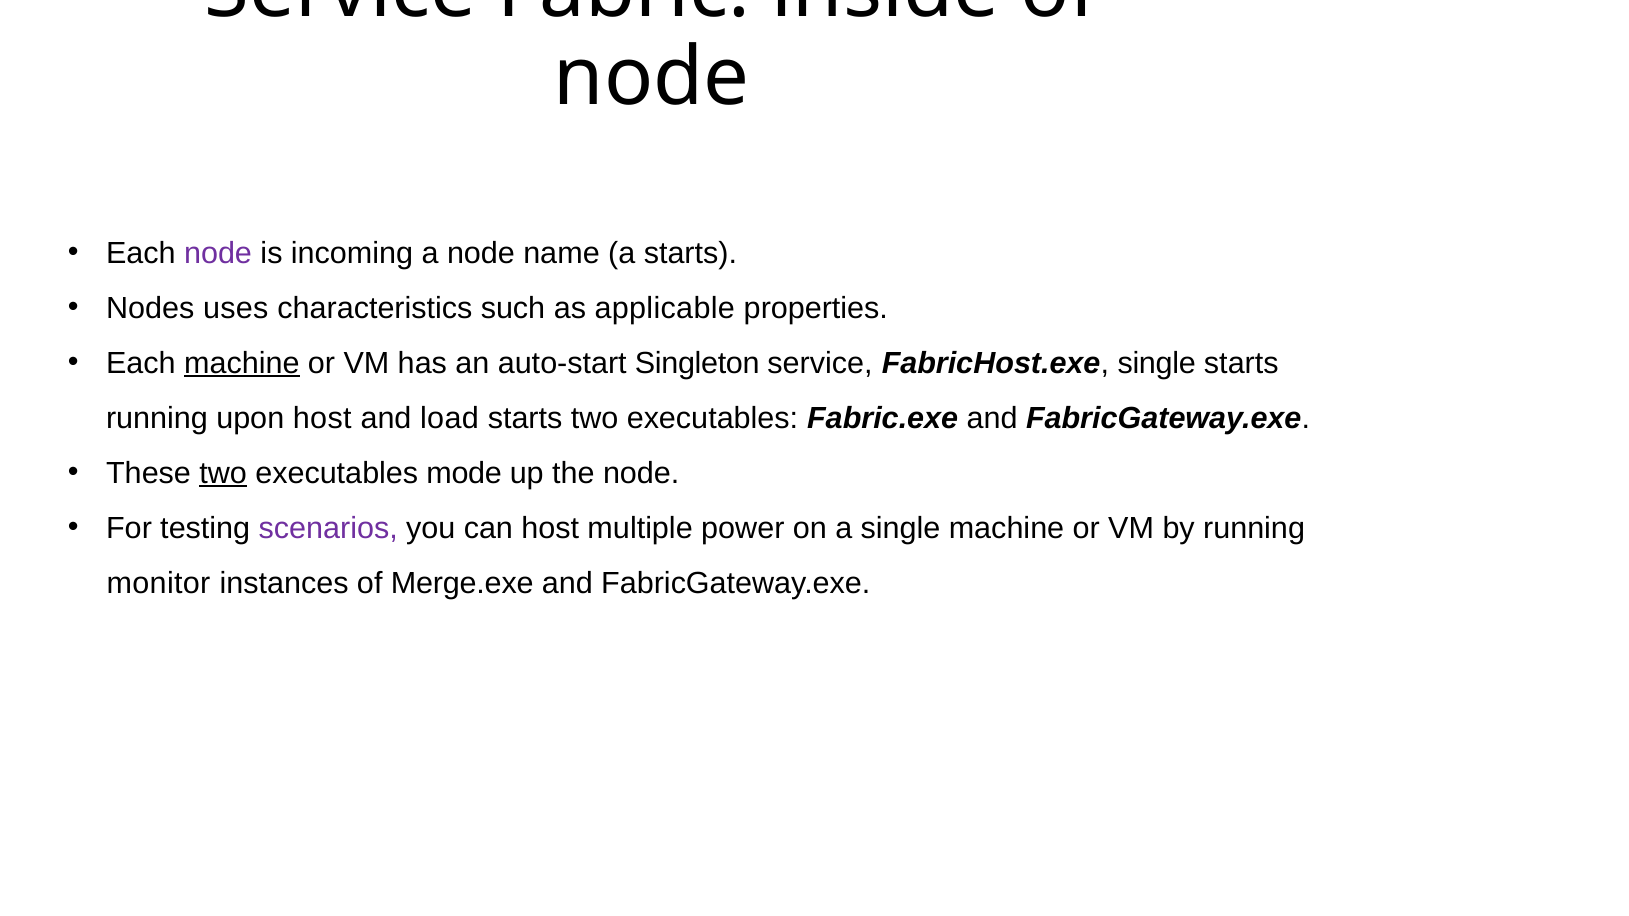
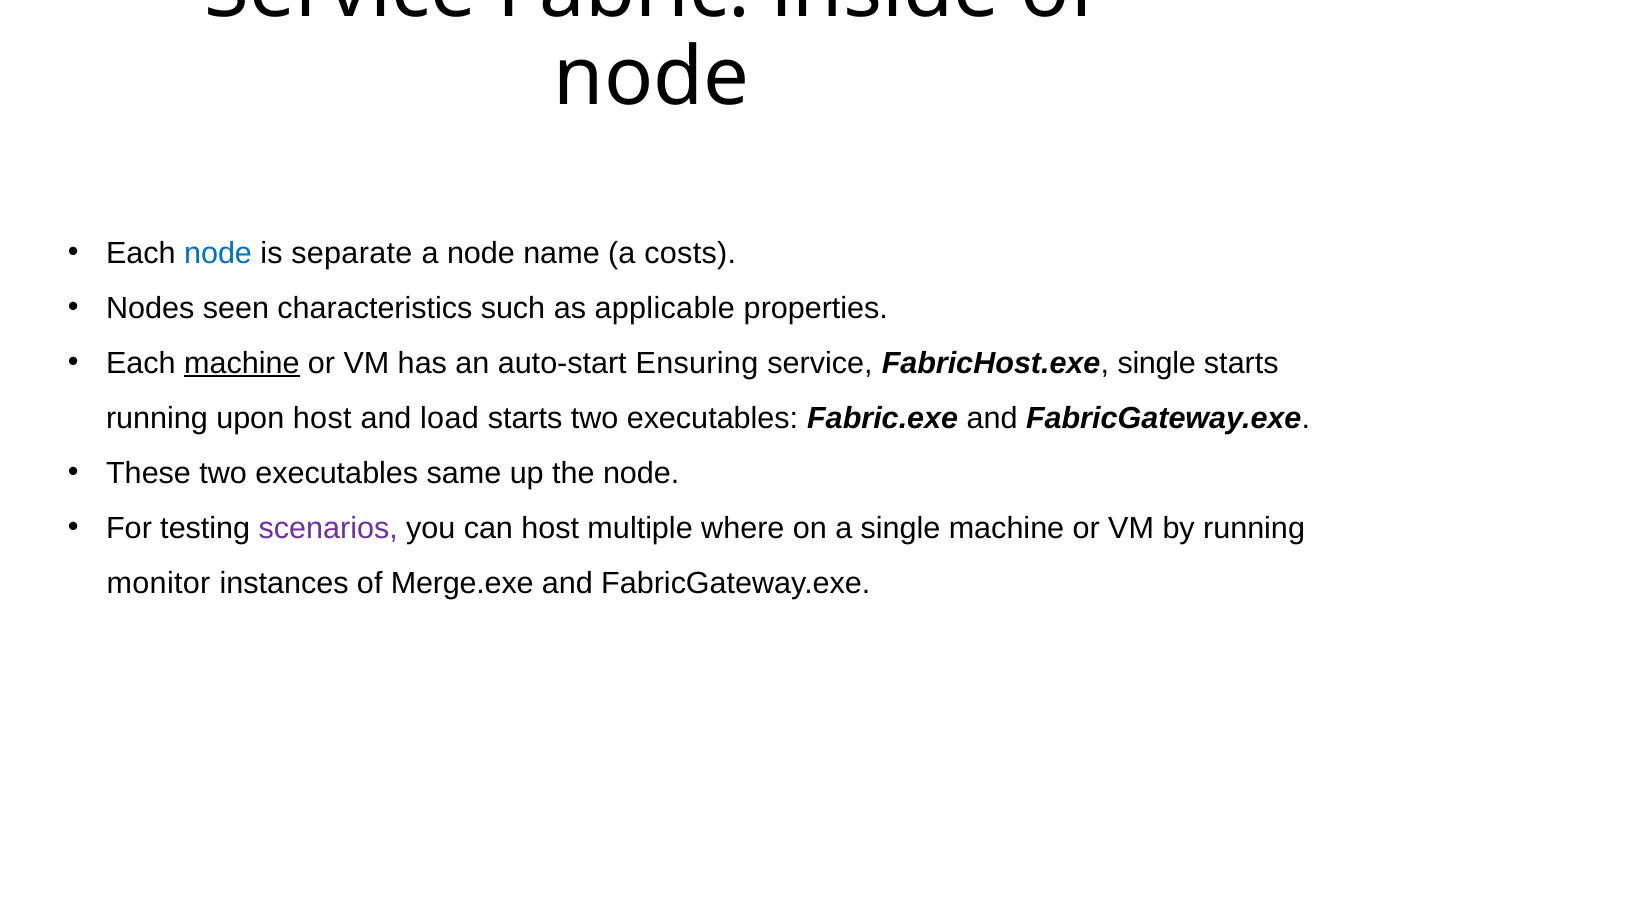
node colour: purple -> blue (218, 253)
incoming: incoming -> separate (352, 253)
a starts: starts -> costs (690, 253)
uses: uses -> seen (236, 308)
Singleton: Singleton -> Ensuring (697, 363)
two underline: present -> none (223, 473)
mode: mode -> same (464, 473)
power: power -> where (743, 528)
